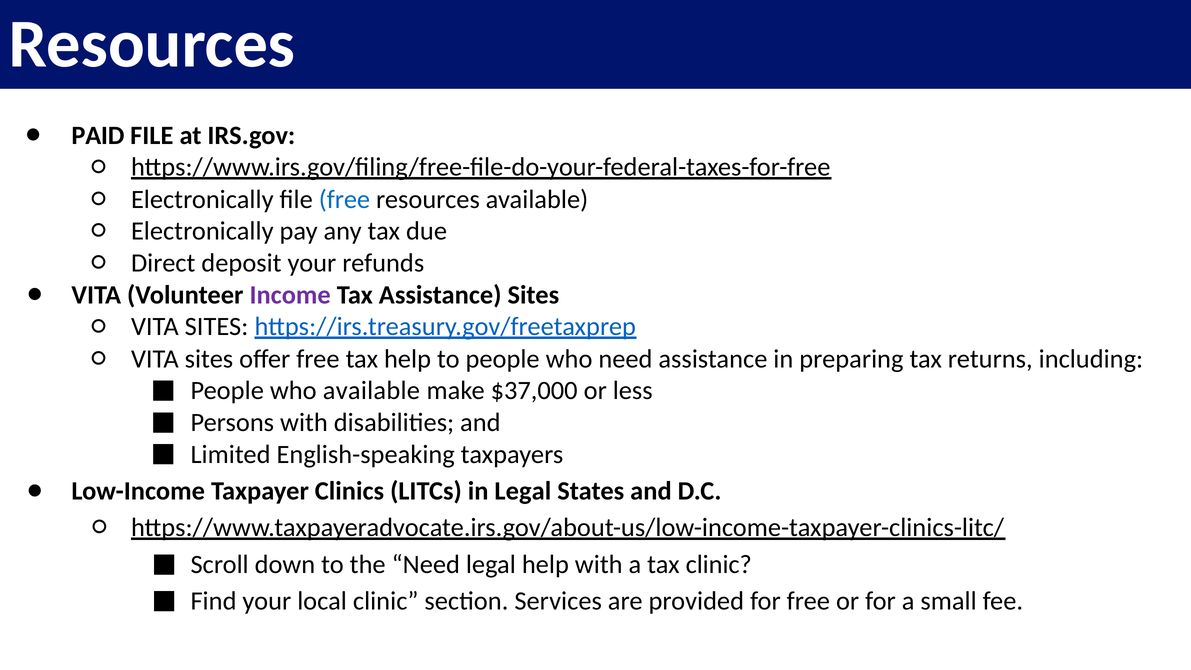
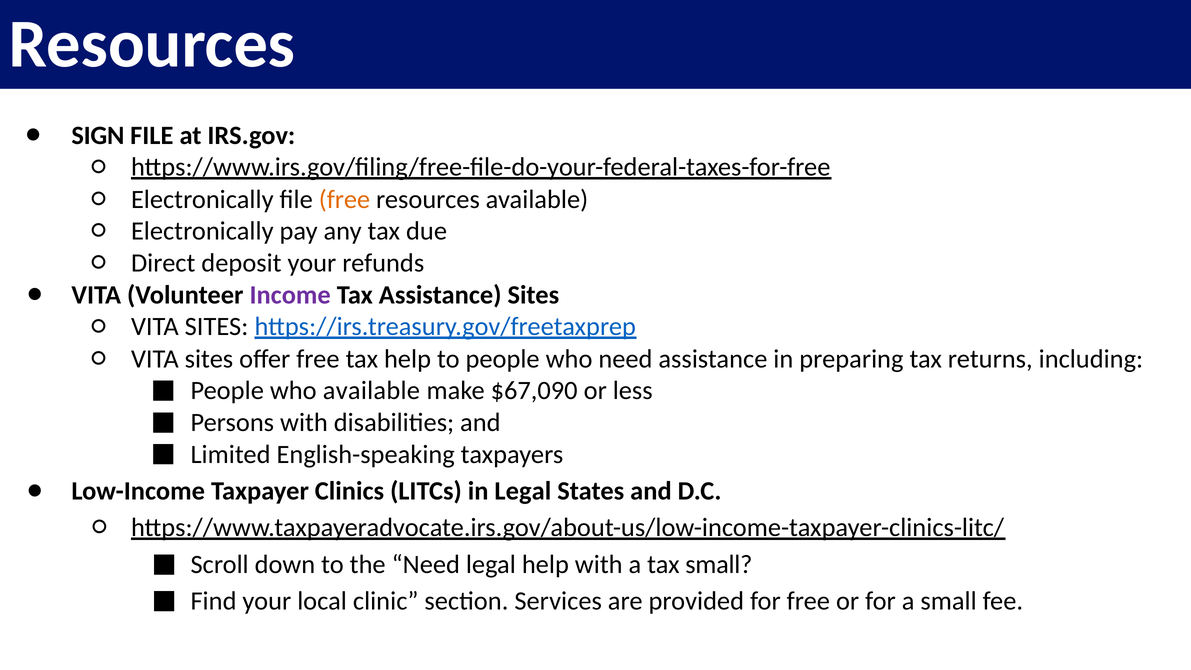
PAID: PAID -> SIGN (98, 135)
free colour: blue -> orange (344, 199)
$37,000: $37,000 -> $67,090 (534, 391)
tax clinic: clinic -> small (719, 564)
